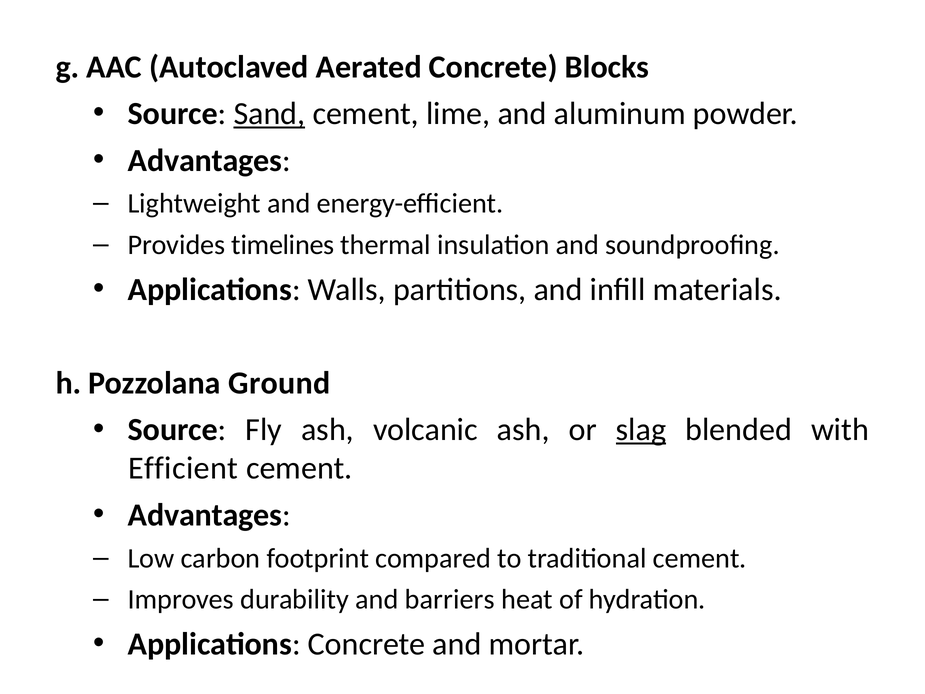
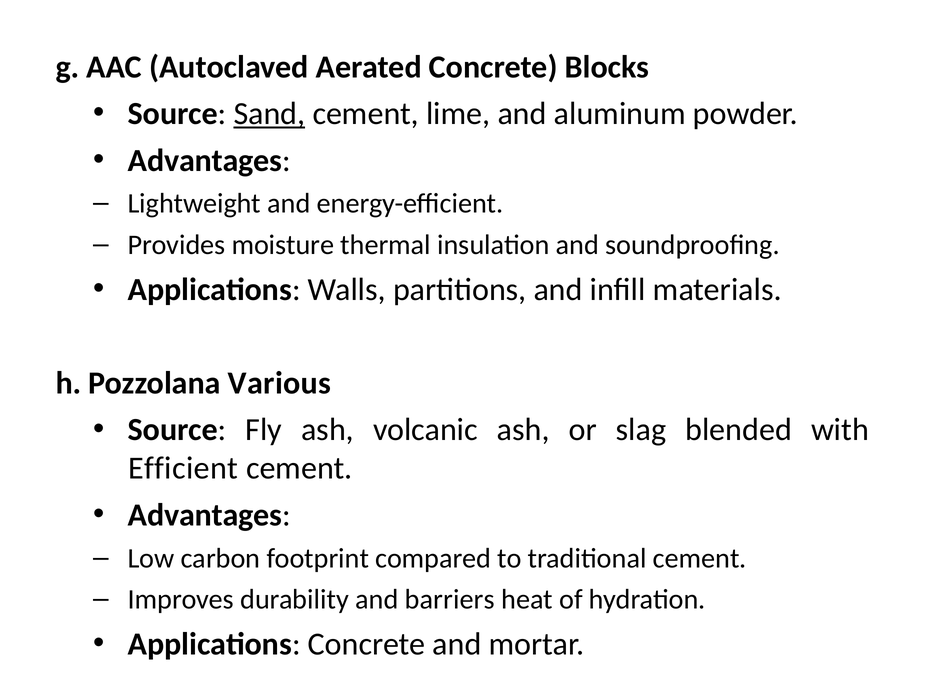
timelines: timelines -> moisture (283, 245)
Ground: Ground -> Various (279, 383)
slag underline: present -> none (641, 430)
